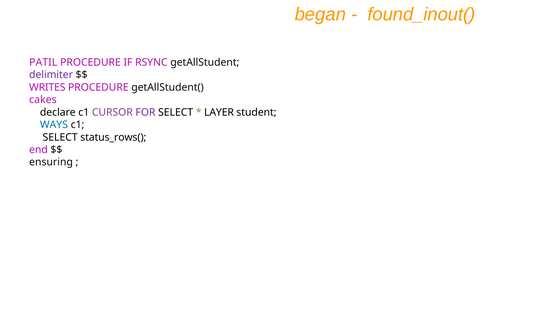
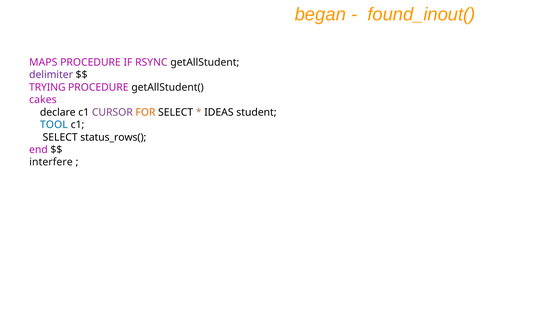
PATIL: PATIL -> MAPS (43, 62)
WRITES: WRITES -> TRYING (47, 87)
FOR colour: purple -> orange (145, 112)
LAYER: LAYER -> IDEAS (219, 112)
WAYS: WAYS -> TOOL (54, 125)
ensuring: ensuring -> interfere (51, 162)
